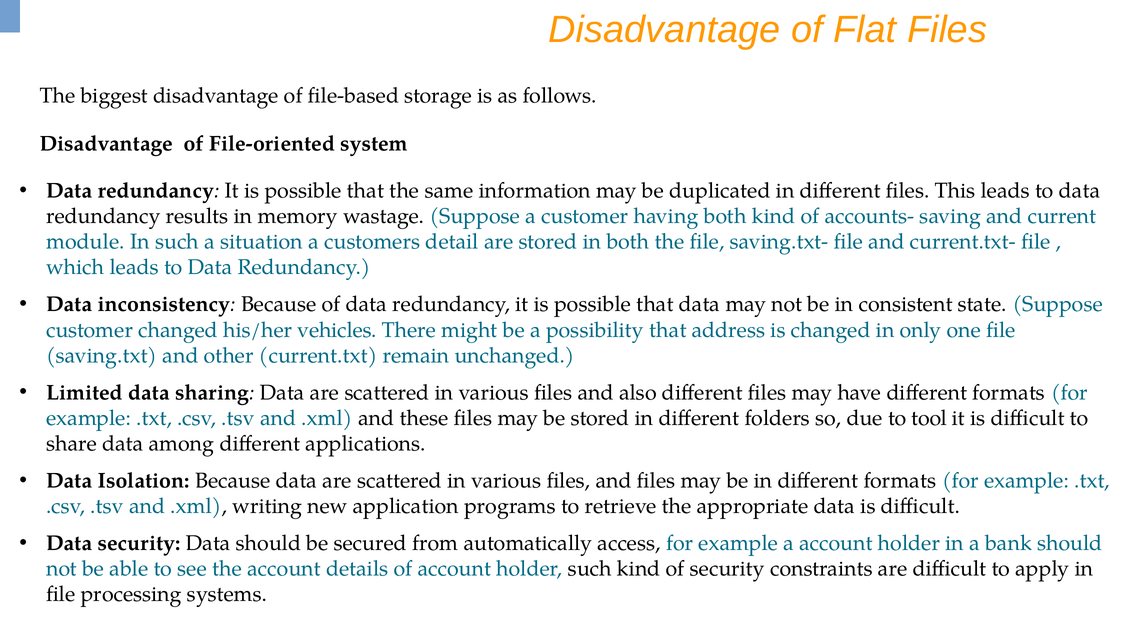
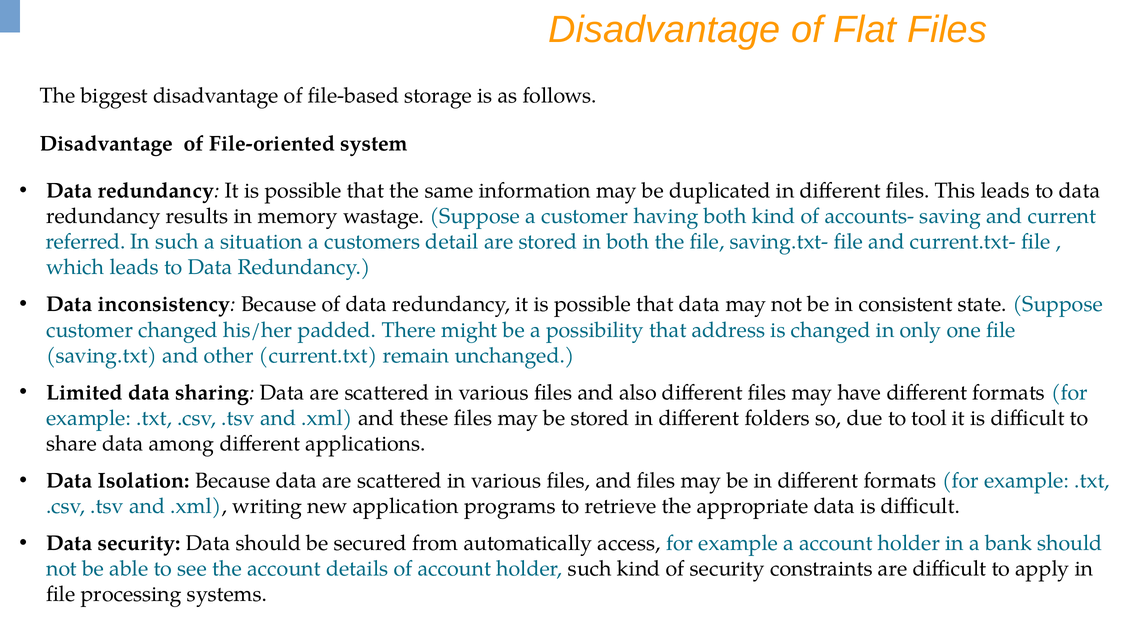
module: module -> referred (86, 242)
vehicles: vehicles -> padded (337, 330)
